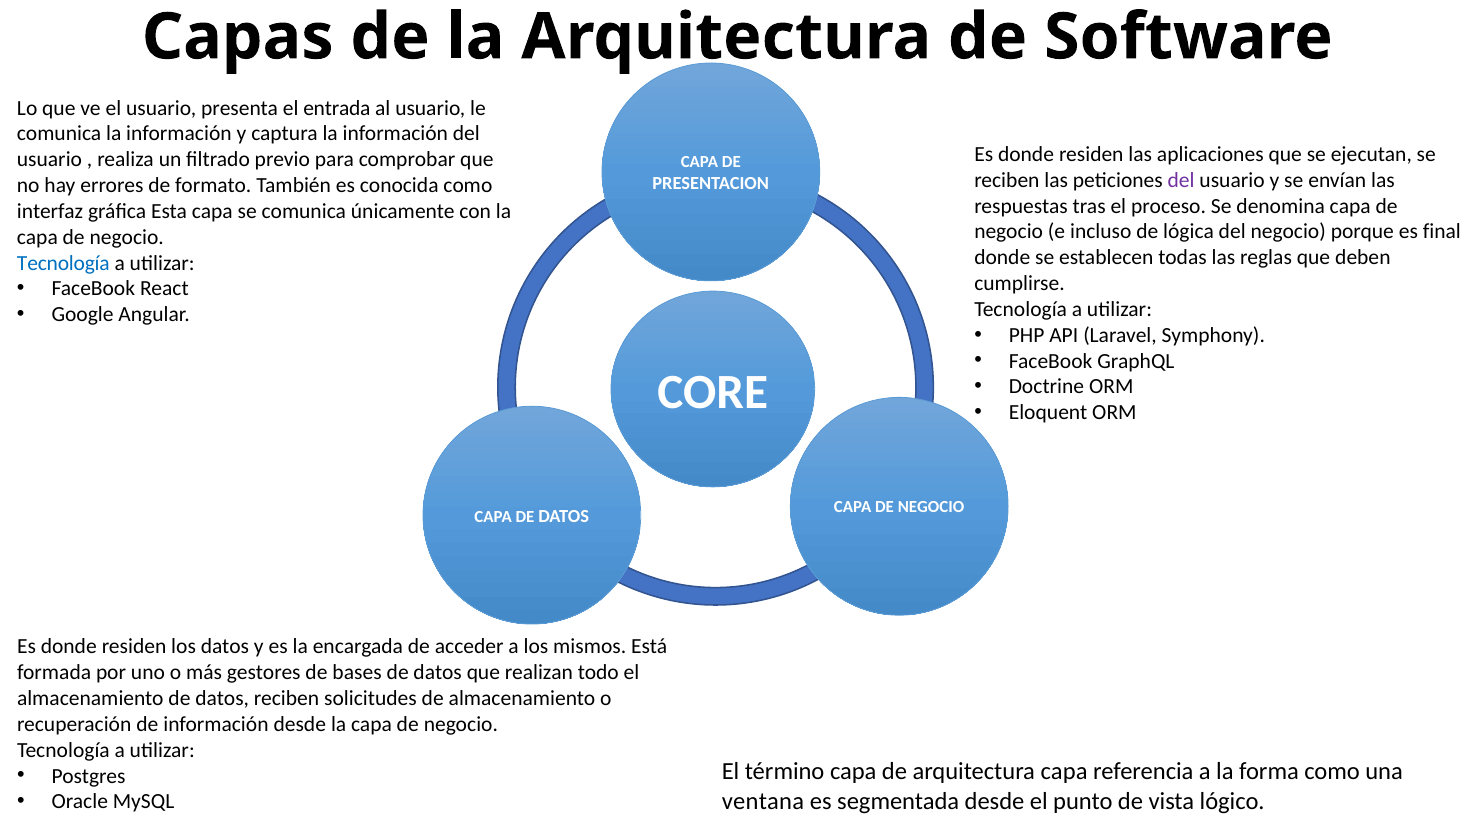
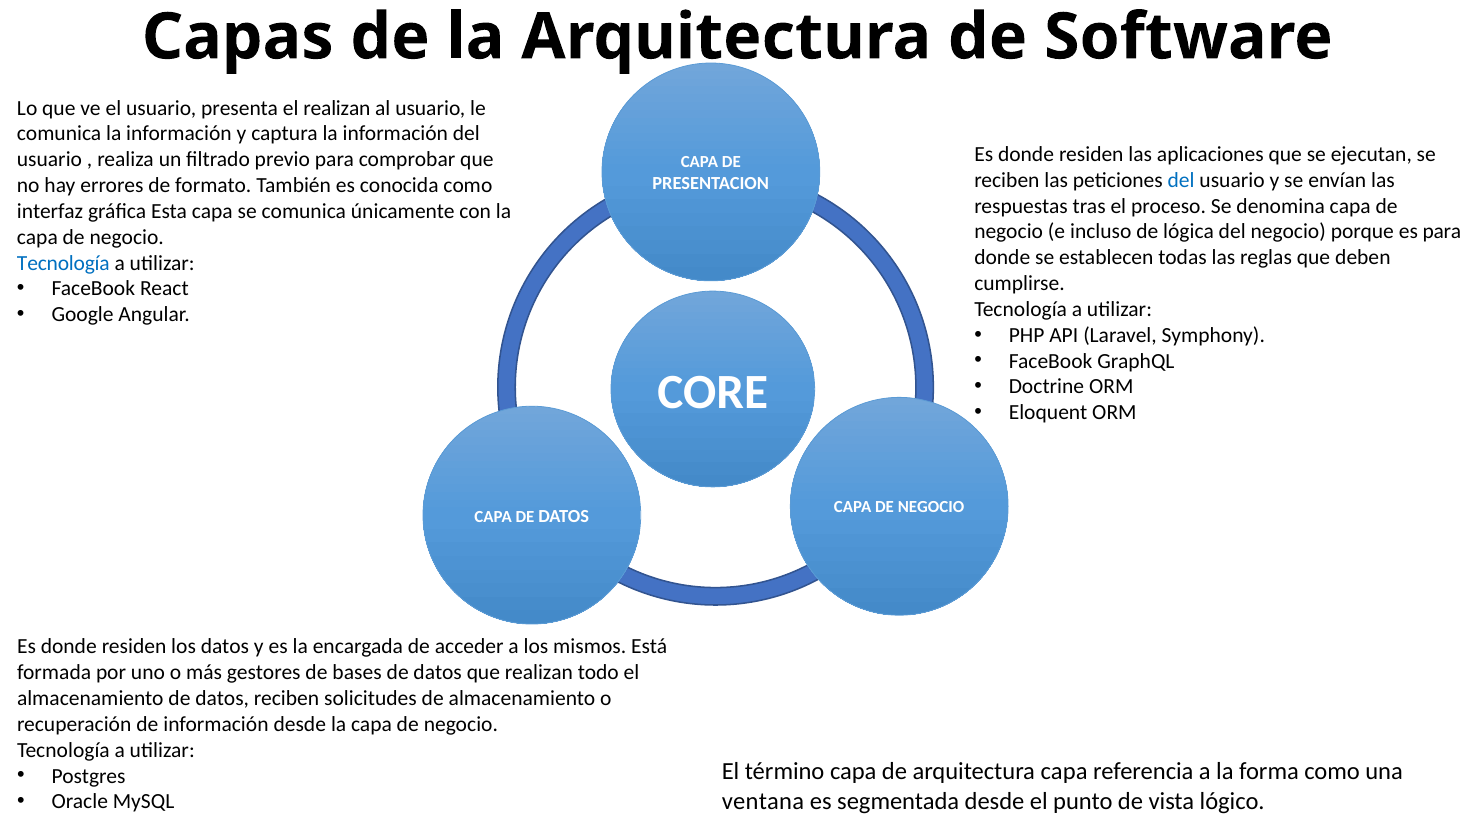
el entrada: entrada -> realizan (337, 108)
del colour: purple -> blue (1181, 180)
es final: final -> para (1442, 232)
